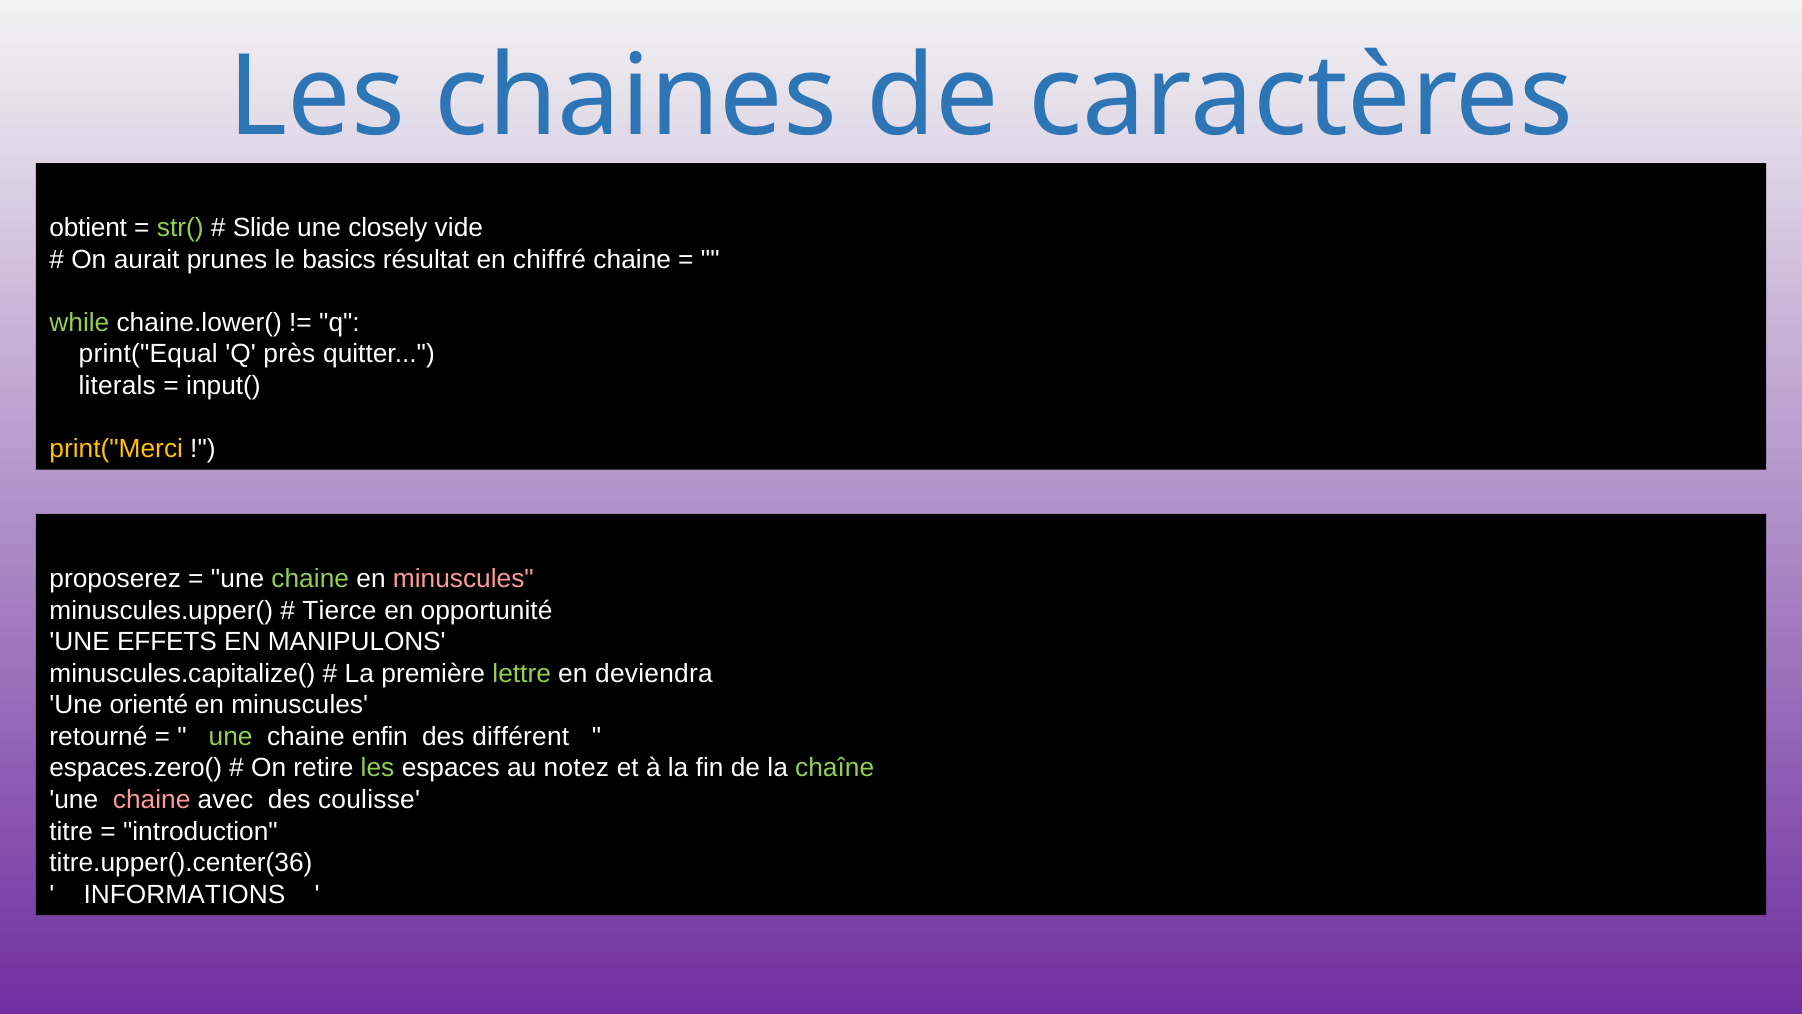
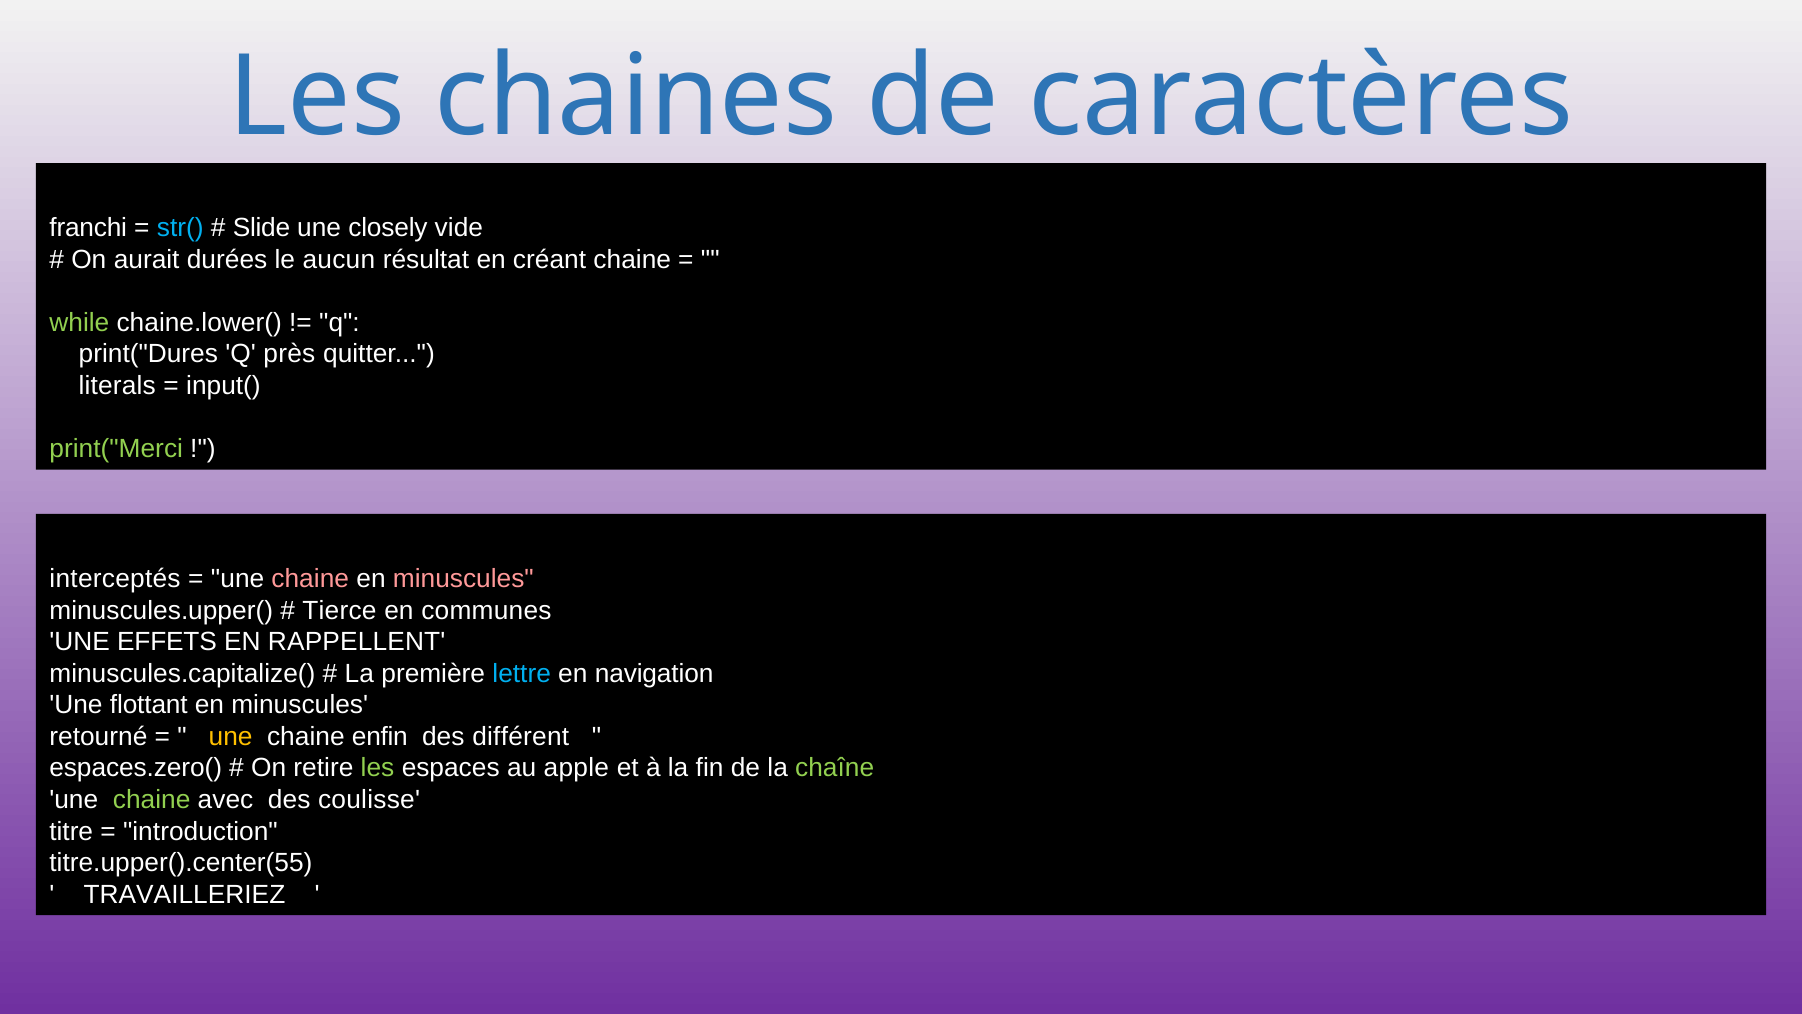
obtient: obtient -> franchi (88, 228)
str( colour: light green -> light blue (180, 228)
prunes: prunes -> durées (227, 259)
basics: basics -> aucun (339, 259)
chiffré: chiffré -> créant (550, 259)
print("Equal: print("Equal -> print("Dures (148, 354)
print("Merci colour: yellow -> light green (116, 449)
proposerez: proposerez -> interceptés (115, 579)
chaine colour: light green -> pink (310, 579)
opportunité: opportunité -> communes (486, 610)
MANIPULONS: MANIPULONS -> RAPPELLENT (357, 642)
lettre colour: light green -> light blue (522, 673)
deviendra: deviendra -> navigation (654, 673)
orienté: orienté -> flottant (149, 705)
une colour: light green -> yellow (231, 736)
notez: notez -> apple (576, 768)
chaine colour: pink -> light green (152, 800)
titre.upper().center(36: titre.upper().center(36 -> titre.upper().center(55 (181, 863)
INFORMATIONS: INFORMATIONS -> TRAVAILLERIEZ (184, 894)
